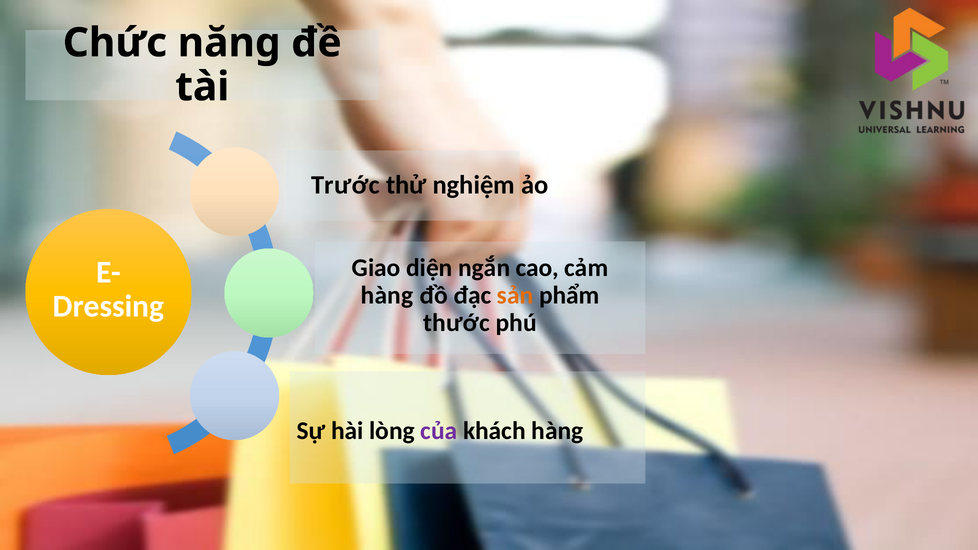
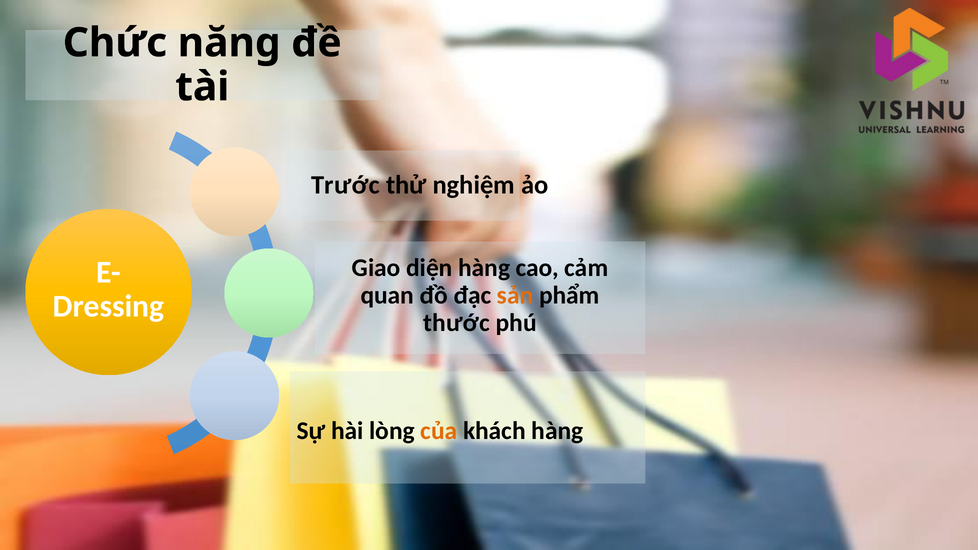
diện ngắn: ngắn -> hàng (484, 268)
hàng: hàng -> quan (387, 295)
của colour: purple -> orange (439, 431)
